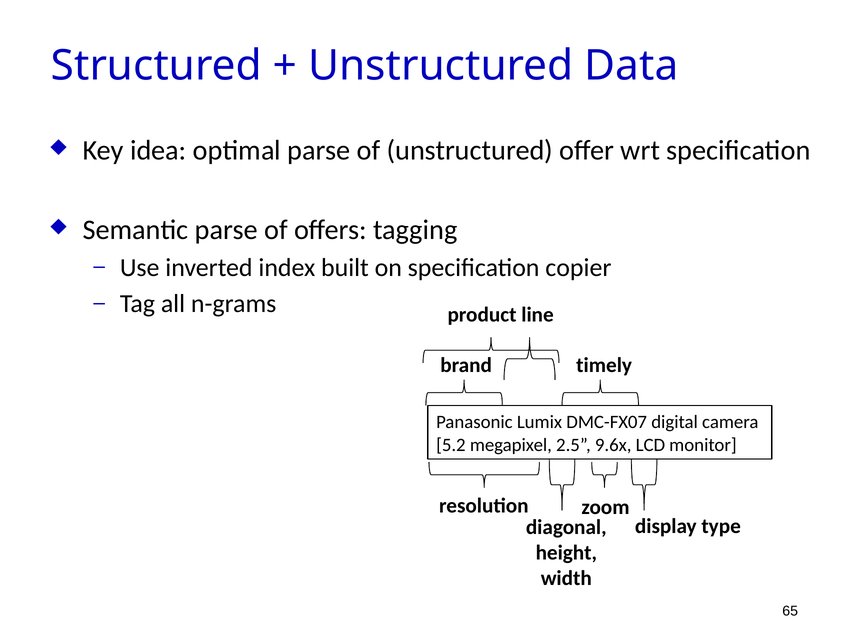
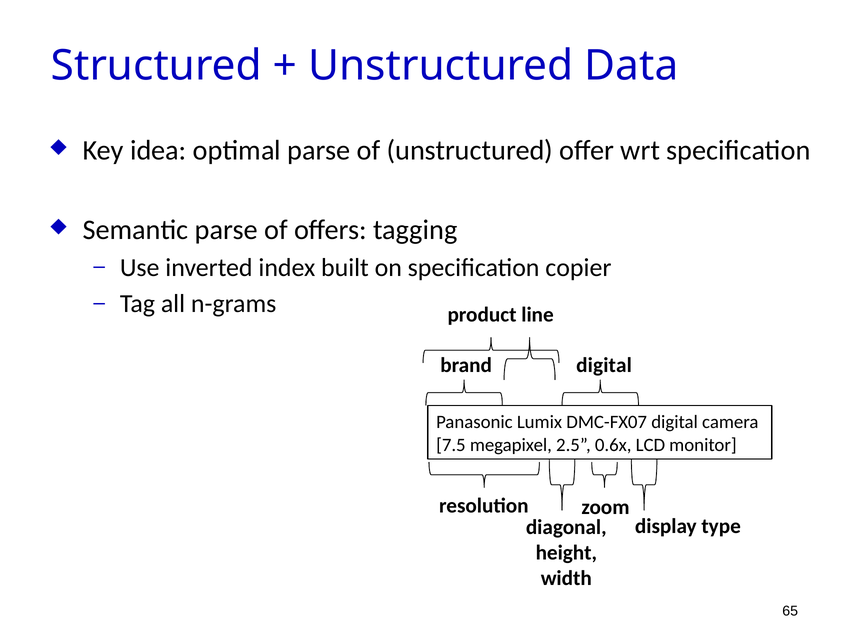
timely: timely -> digital (604, 365)
5.2: 5.2 -> 7.5 (451, 445)
9.6x: 9.6x -> 0.6x (613, 445)
